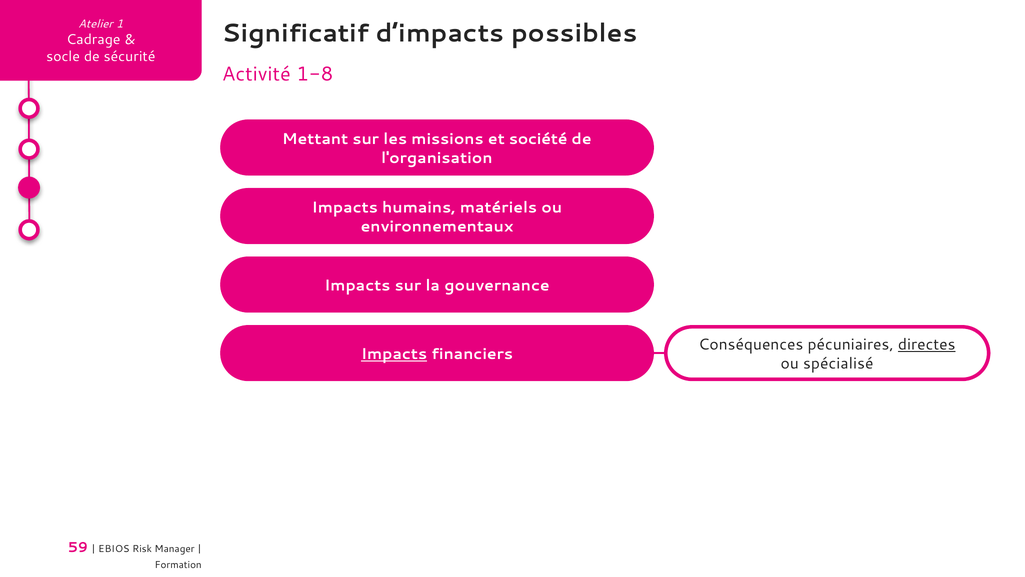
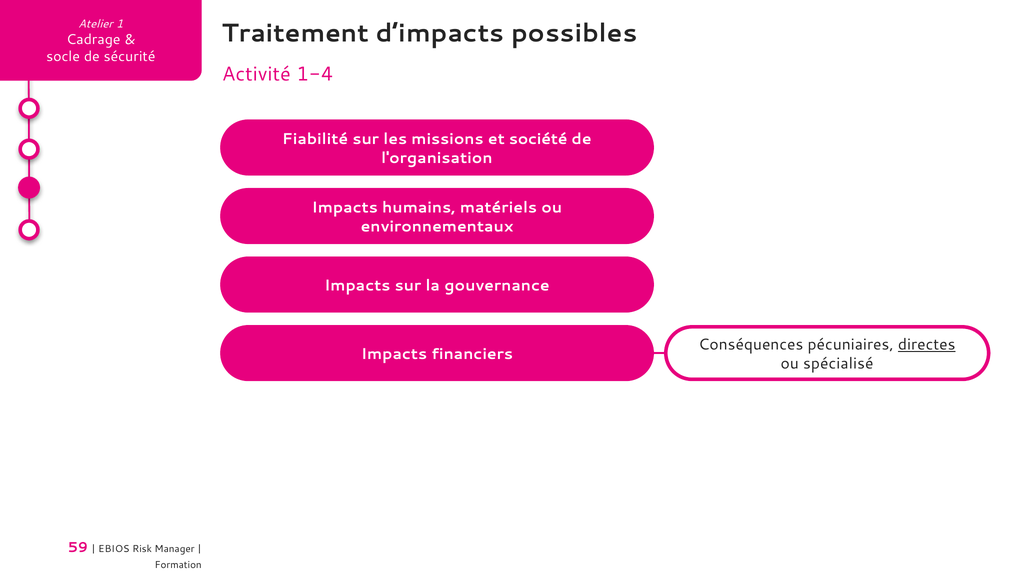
Significatif: Significatif -> Traitement (296, 33)
1-8: 1-8 -> 1-4 (315, 74)
Mettant: Mettant -> Fiabilité (315, 139)
Impacts underline: present -> none (394, 354)
